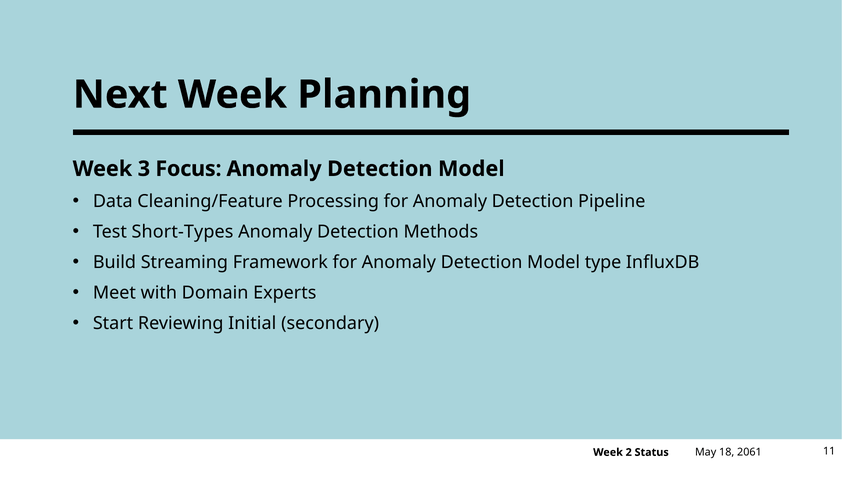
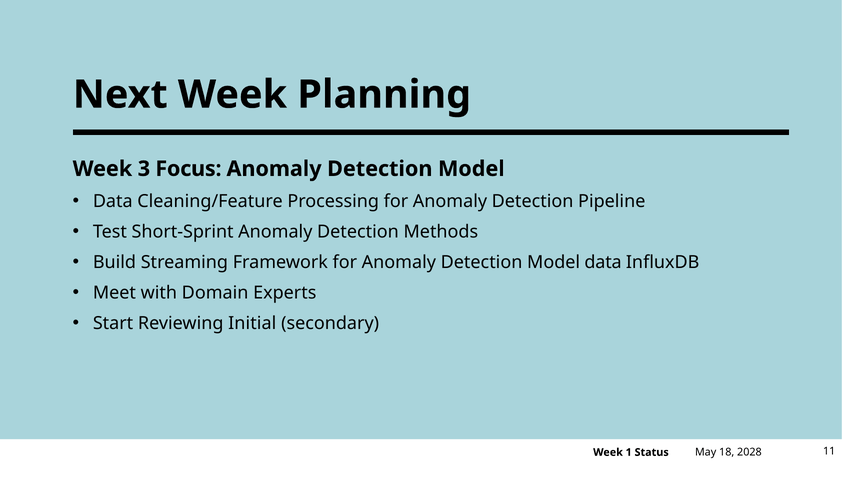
Short-Types: Short-Types -> Short-Sprint (183, 232)
Model type: type -> data (603, 262)
2061: 2061 -> 2028 (749, 452)
2: 2 -> 1 (629, 452)
